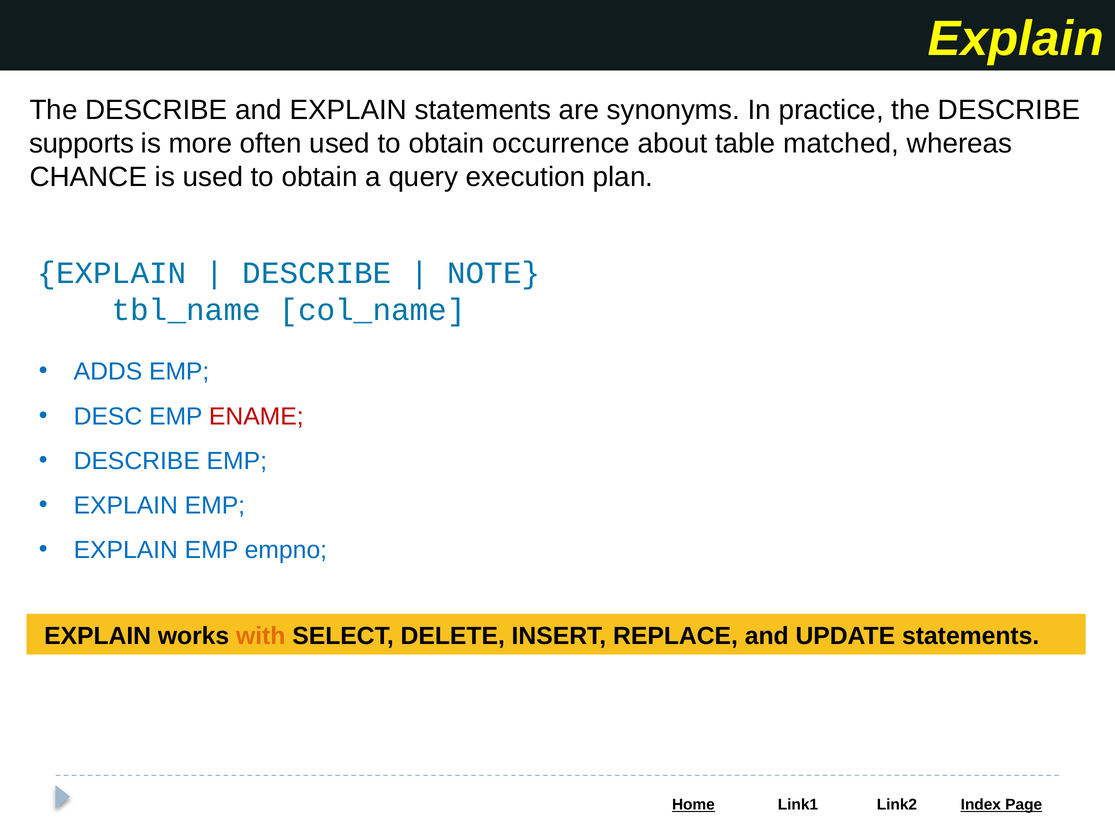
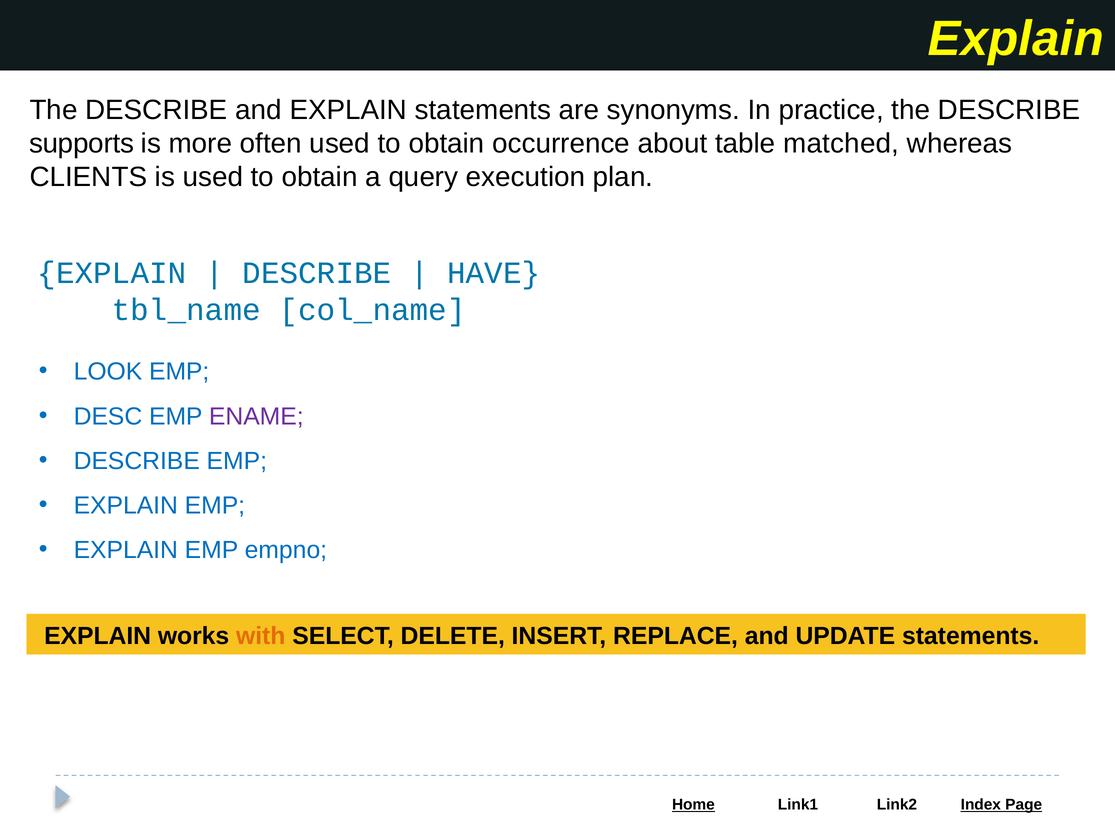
CHANCE: CHANCE -> CLIENTS (88, 177)
NOTE: NOTE -> HAVE (494, 273)
ADDS: ADDS -> LOOK (108, 371)
ENAME colour: red -> purple (256, 416)
